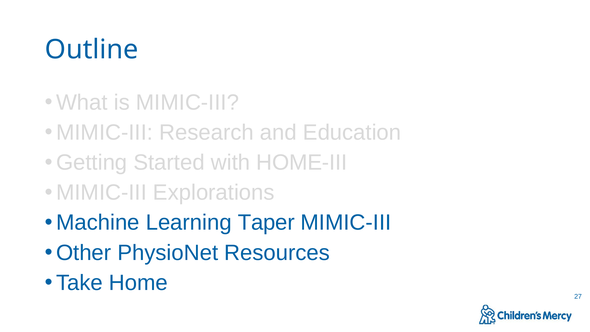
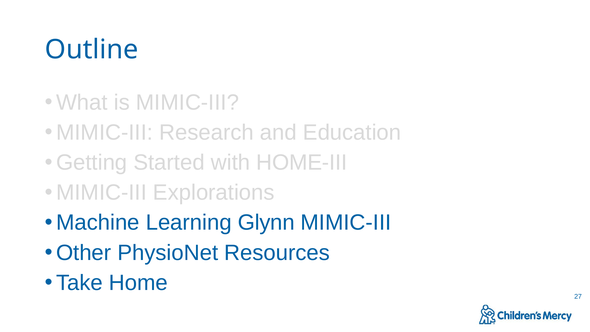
Taper: Taper -> Glynn (266, 223)
